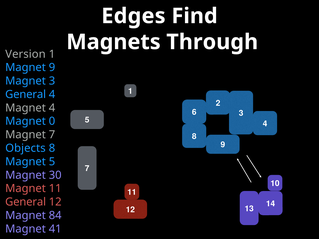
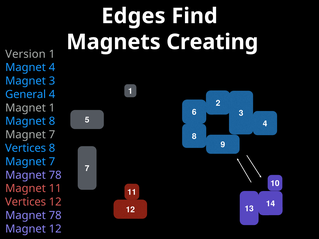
Through: Through -> Creating (212, 42)
Magnet 9: 9 -> 4 (52, 68)
Magnet 4: 4 -> 1 (52, 108)
Magnet 0: 0 -> 8 (52, 121)
Objects: Objects -> Vertices (26, 148)
5: 5 -> 7 (52, 162)
30: 30 -> 78 (55, 175)
General: General -> Vertices (26, 202)
84: 84 -> 78 (55, 216)
Magnet 41: 41 -> 12 (55, 229)
